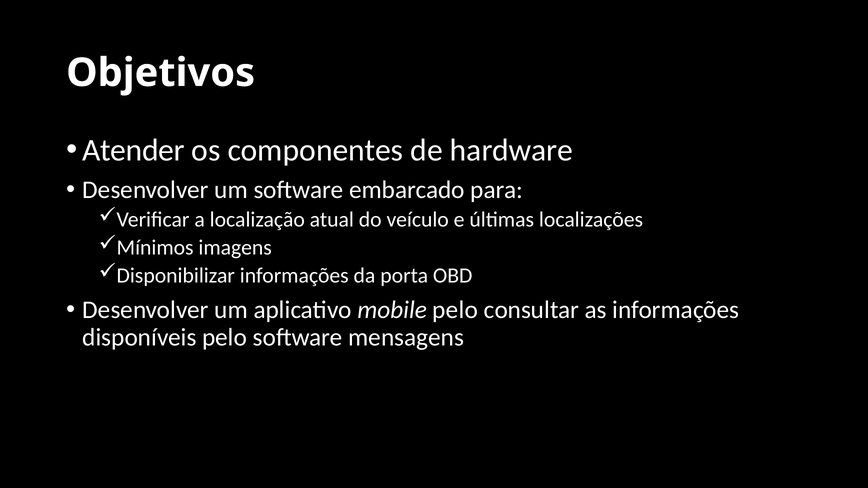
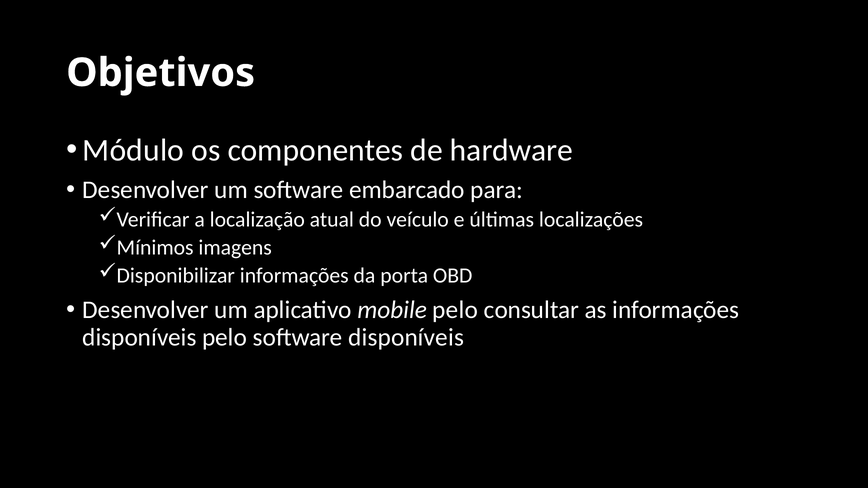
Atender: Atender -> Módulo (133, 150)
software mensagens: mensagens -> disponíveis (406, 337)
